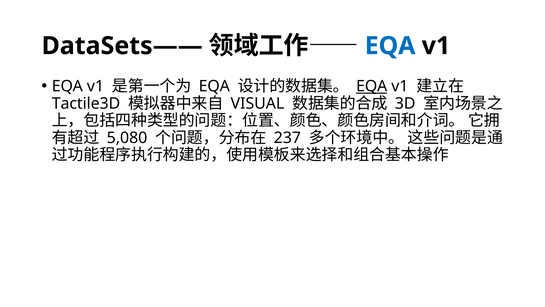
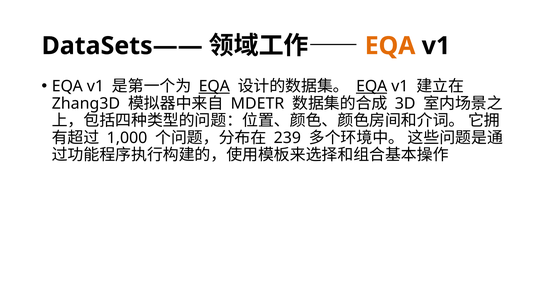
EQA colour: blue -> orange (390, 46)
EQA underline: none -> present (214, 86)
Tactile3D: Tactile3D -> Zhang3D (86, 103)
VISUAL: VISUAL -> MDETR (257, 103)
5,080: 5,080 -> 1,000 (127, 138)
237: 237 -> 239 (287, 138)
